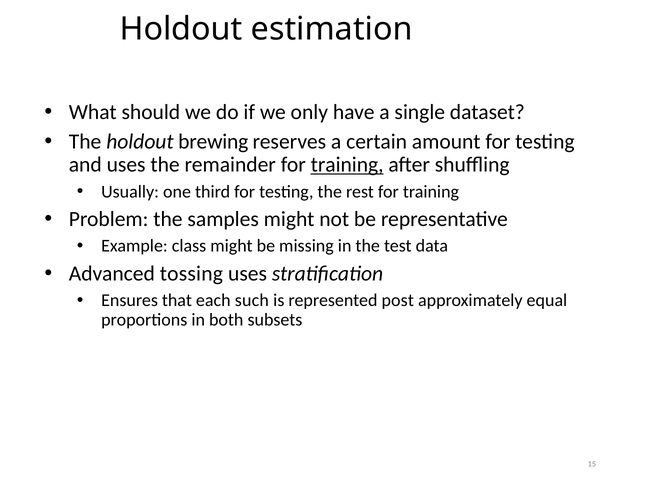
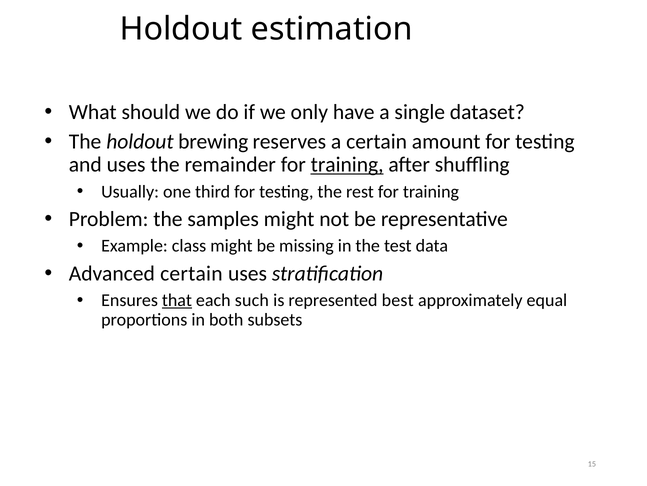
Advanced tossing: tossing -> certain (191, 273)
that underline: none -> present (177, 300)
post: post -> best (398, 300)
